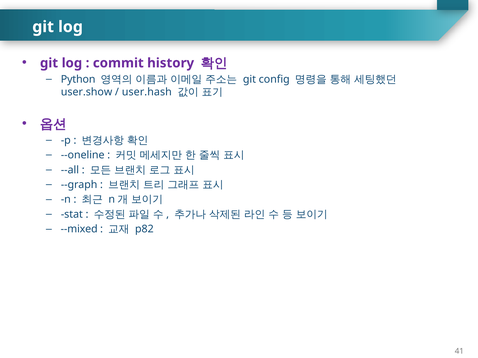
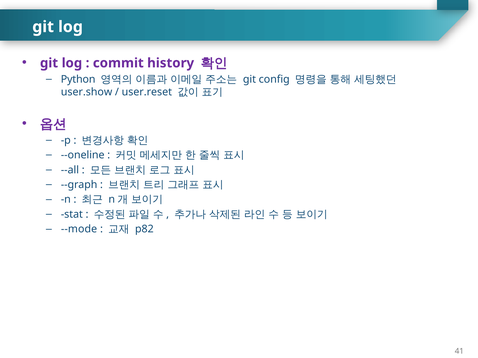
user.hash: user.hash -> user.reset (147, 92)
--mixed: --mixed -> --mode (79, 229)
